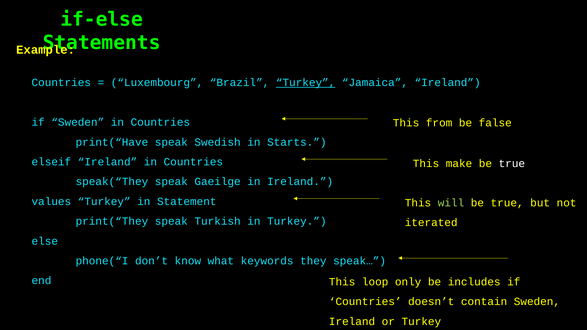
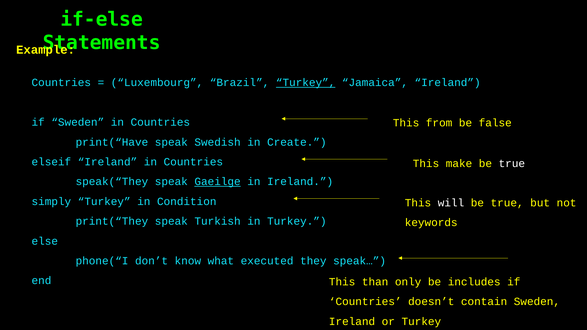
Starts: Starts -> Create (297, 142)
Gaeilge underline: none -> present (218, 182)
values: values -> simply (51, 202)
Statement: Statement -> Condition (187, 202)
will colour: light green -> white (451, 203)
iterated: iterated -> keywords (431, 223)
keywords: keywords -> executed (267, 261)
loop: loop -> than (375, 282)
